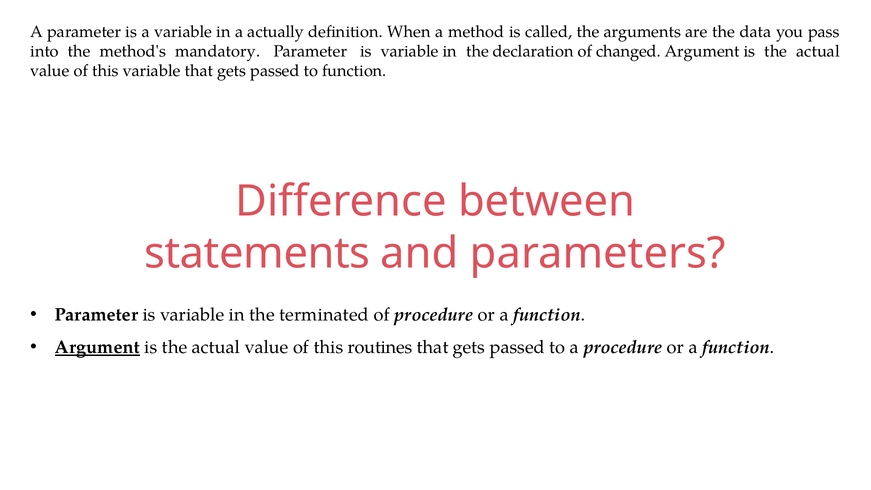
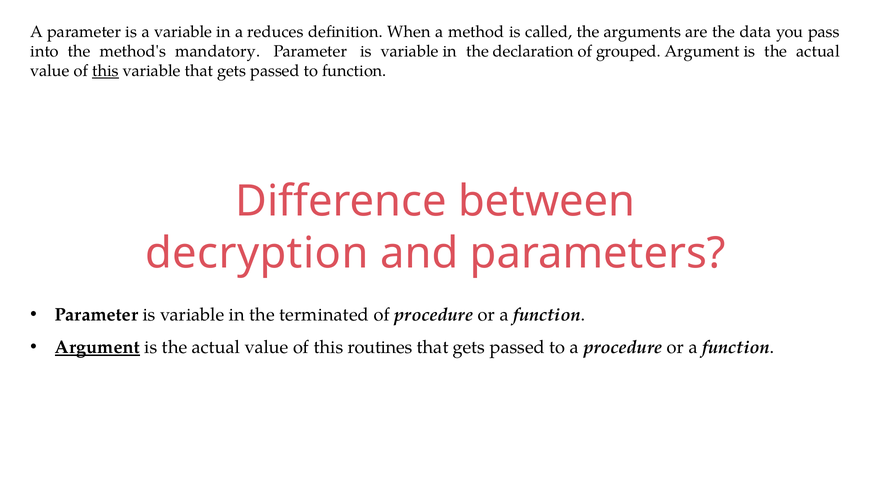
actually: actually -> reduces (276, 32)
changed: changed -> grouped (628, 51)
this underline: none -> present (105, 71)
statements: statements -> decryption (257, 253)
